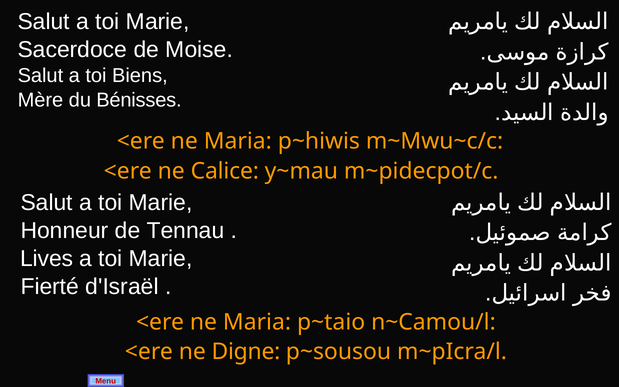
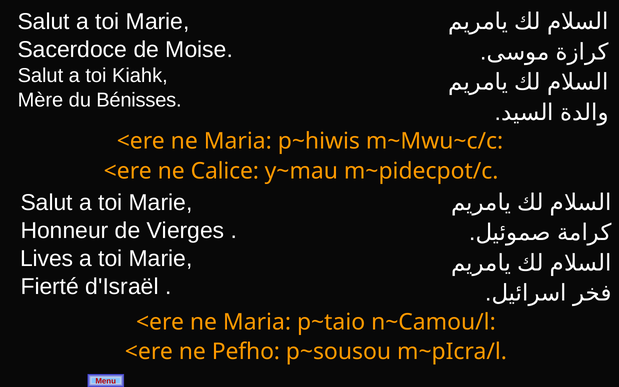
Biens: Biens -> Kiahk (140, 76)
Tennau: Tennau -> Vierges (186, 230)
Digne: Digne -> Pefho (246, 352)
